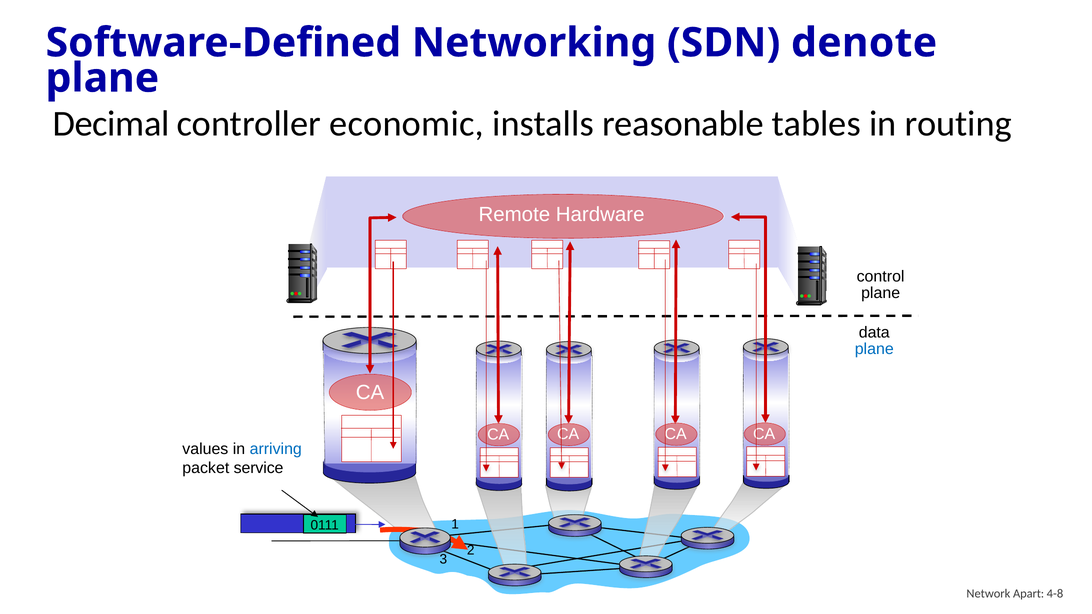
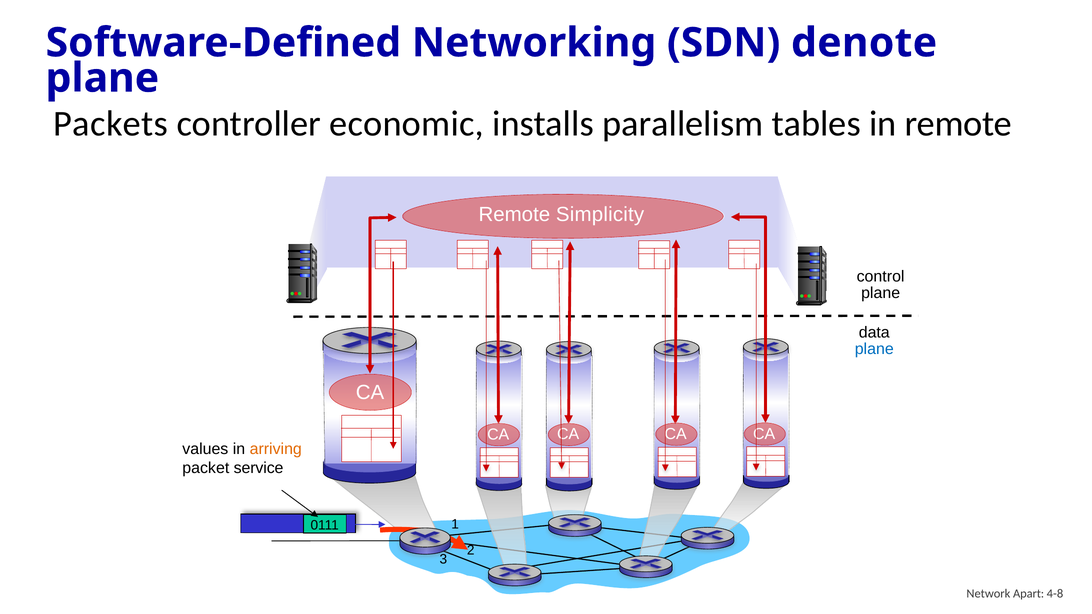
Decimal: Decimal -> Packets (111, 124)
reasonable: reasonable -> parallelism (683, 124)
in routing: routing -> remote (958, 124)
Hardware: Hardware -> Simplicity (600, 214)
arriving colour: blue -> orange (276, 449)
